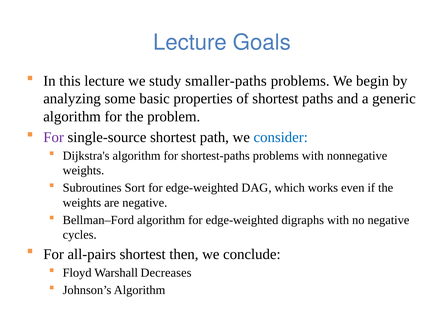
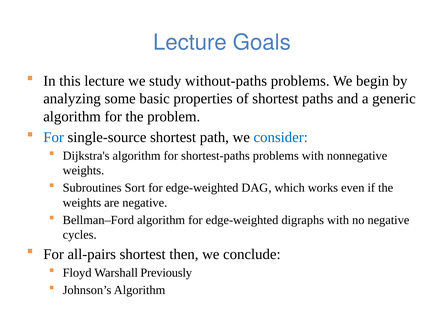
smaller-paths: smaller-paths -> without-paths (226, 81)
For colour: purple -> blue (54, 137)
Decreases: Decreases -> Previously (166, 273)
